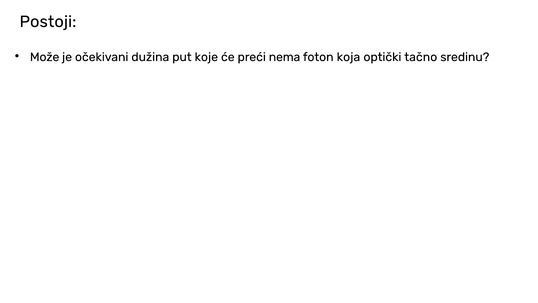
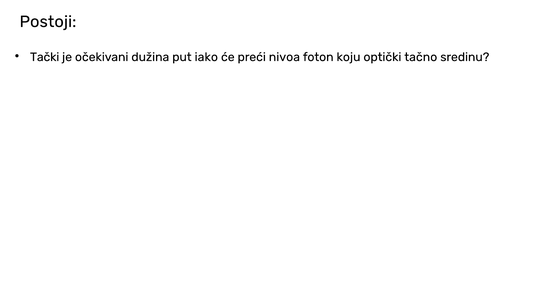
Može: Može -> Tački (45, 57)
koje: koje -> iako (206, 57)
nema: nema -> nivoa (284, 57)
koja: koja -> koju (348, 57)
